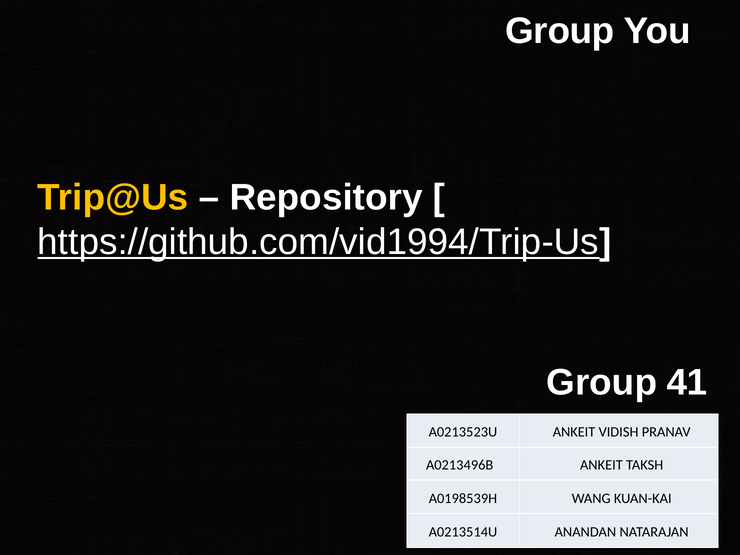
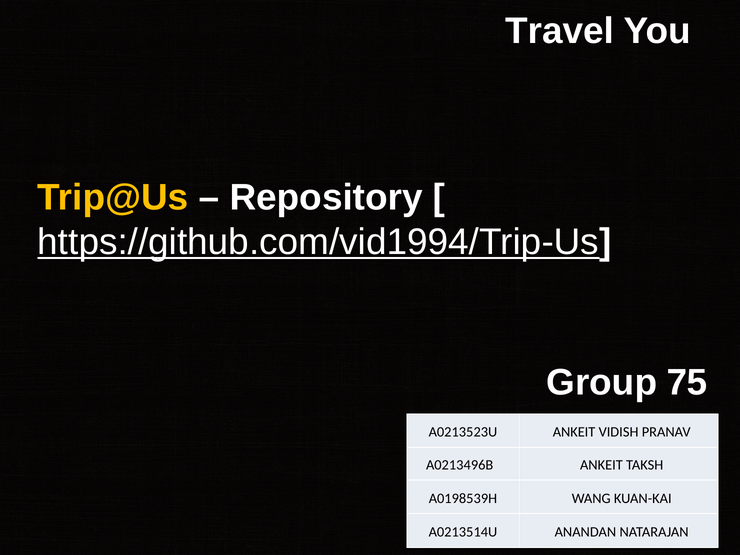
Group: Group -> Travel (560, 31)
41: 41 -> 75 (687, 383)
